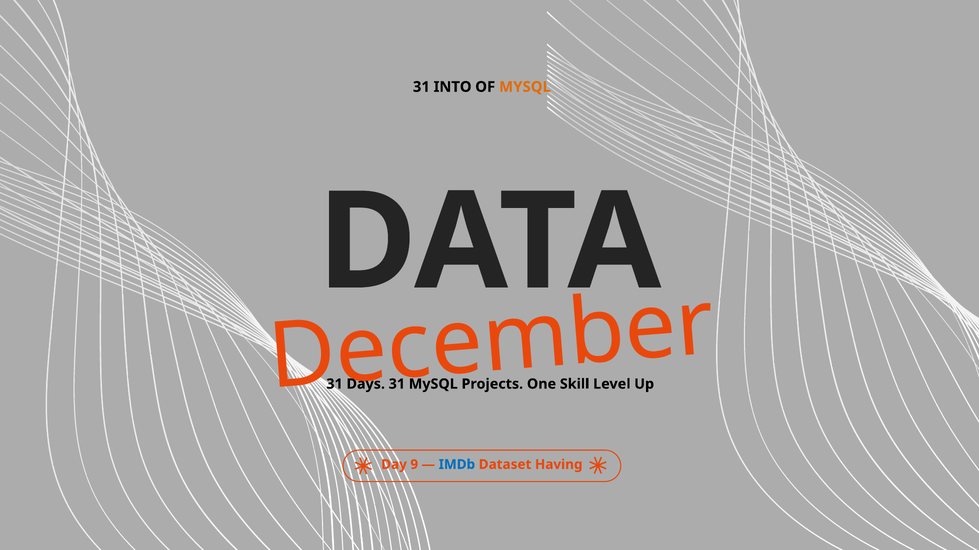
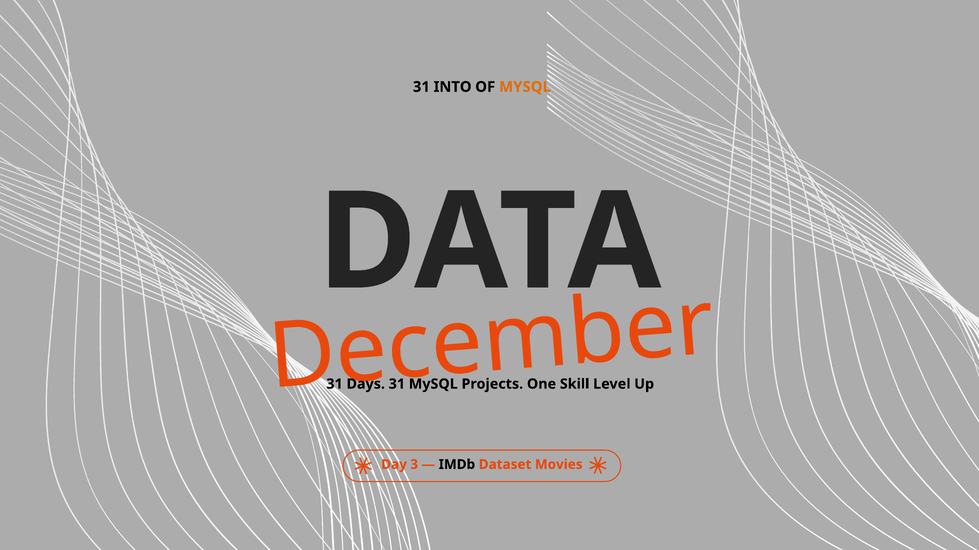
9: 9 -> 3 (414, 465)
IMDb colour: blue -> black (457, 465)
Having: Having -> Movies (559, 465)
